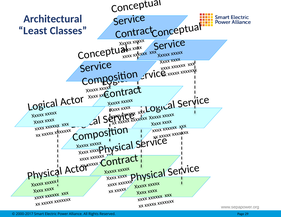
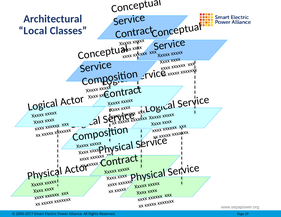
Least: Least -> Local (33, 31)
